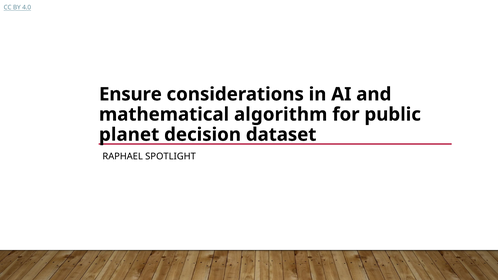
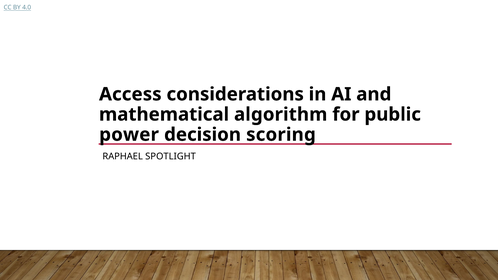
Ensure: Ensure -> Access (130, 94)
planet: planet -> power (129, 135)
dataset: dataset -> scoring (281, 135)
